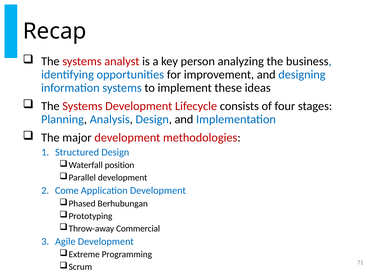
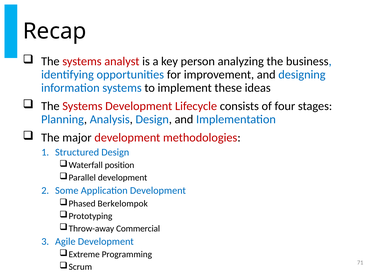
Come: Come -> Some (67, 191)
Berhubungan: Berhubungan -> Berkelompok (123, 204)
